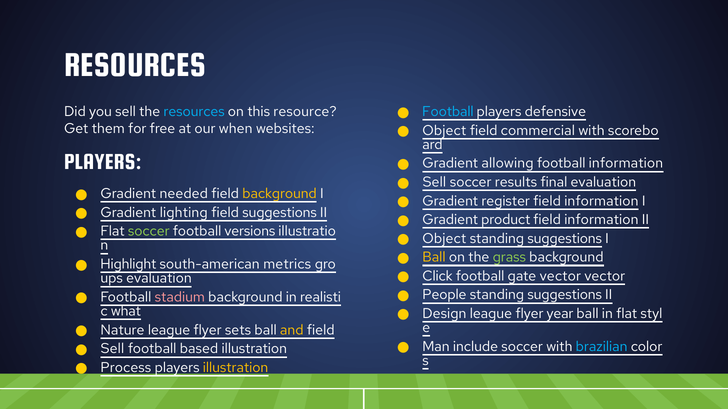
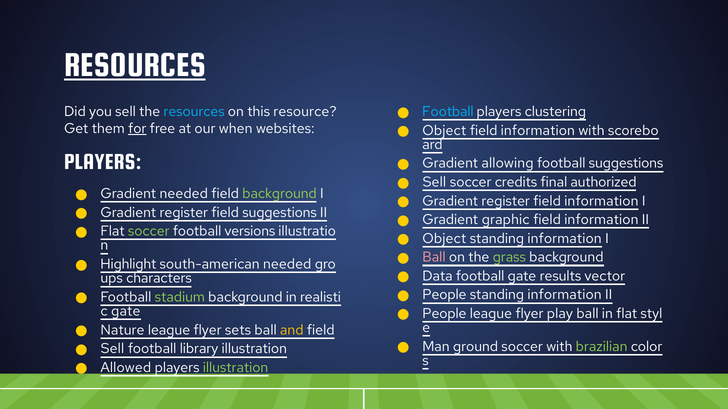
RESOURCES underline: none -> present (135, 64)
defensive: defensive -> clustering (555, 112)
for underline: none -> present (137, 129)
commercial: commercial -> information (538, 131)
football information: information -> suggestions (626, 164)
results: results -> credits (516, 182)
final evaluation: evaluation -> authorized (603, 182)
background colour: yellow -> light green (280, 194)
lighting: lighting -> register (184, 213)
product: product -> graphic (506, 220)
suggestions: suggestions -> information (565, 239)
Ball colour: yellow -> pink (434, 258)
south-american metrics: metrics -> needed (287, 264)
Click: Click -> Data (437, 276)
gate vector: vector -> results (560, 276)
evaluation: evaluation -> characters (159, 279)
suggestions: suggestions -> information (565, 295)
stadium colour: pink -> light green (180, 297)
what: what -> gate (126, 312)
Design: Design -> People (444, 314)
year: year -> play (560, 314)
include: include -> ground (475, 347)
brazilian colour: light blue -> light green (602, 347)
based: based -> library (199, 349)
Process: Process -> Allowed (126, 368)
illustration colour: yellow -> light green (236, 368)
